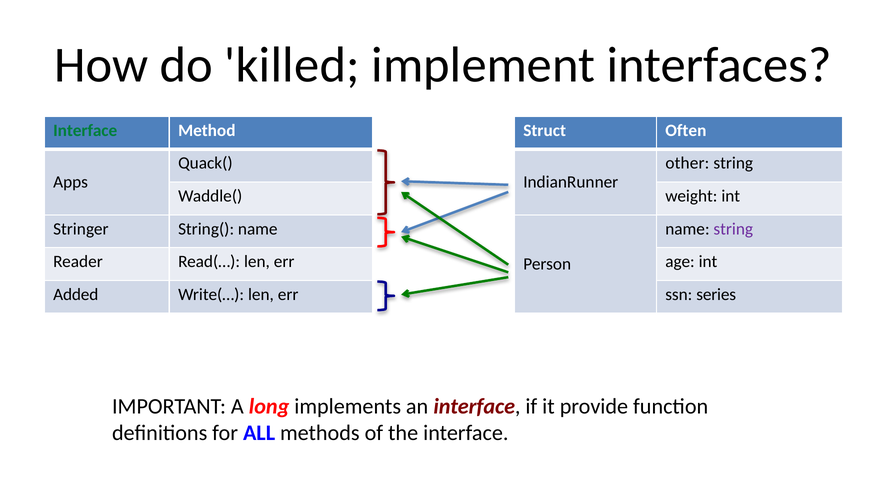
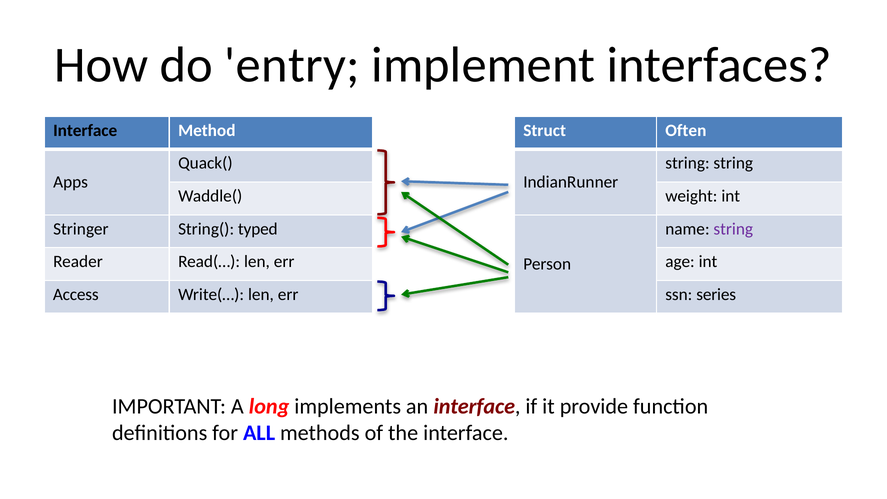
killed: killed -> entry (292, 65)
Interface colour: green -> black (85, 130)
other: other -> string (687, 163)
String( name: name -> typed (258, 229)
Added: Added -> Access (76, 294)
